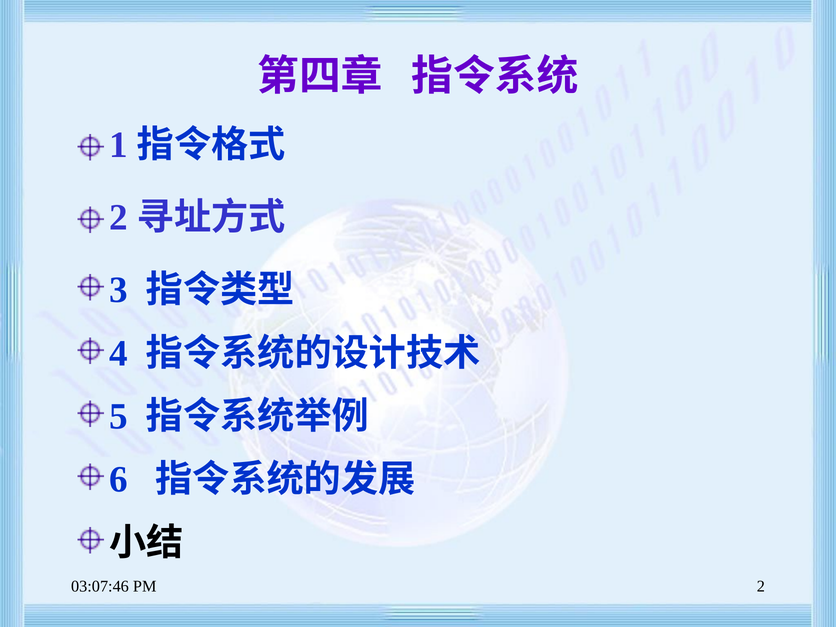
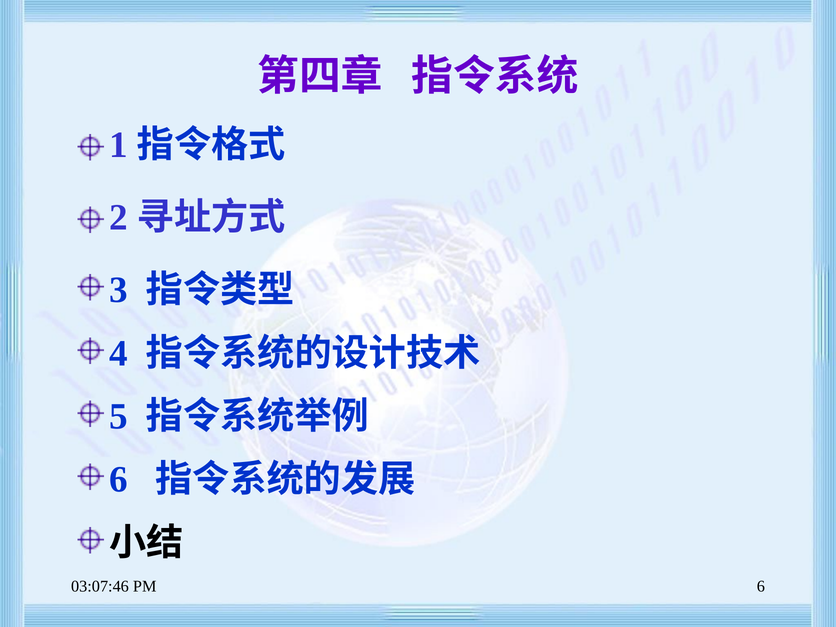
2: 2 -> 6 (761, 586)
